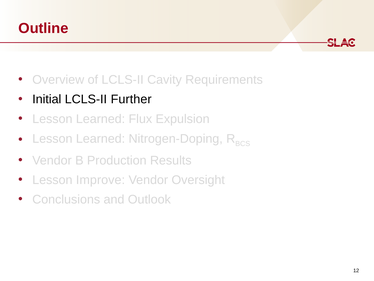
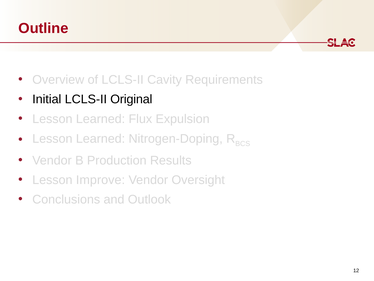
Further: Further -> Original (131, 99)
